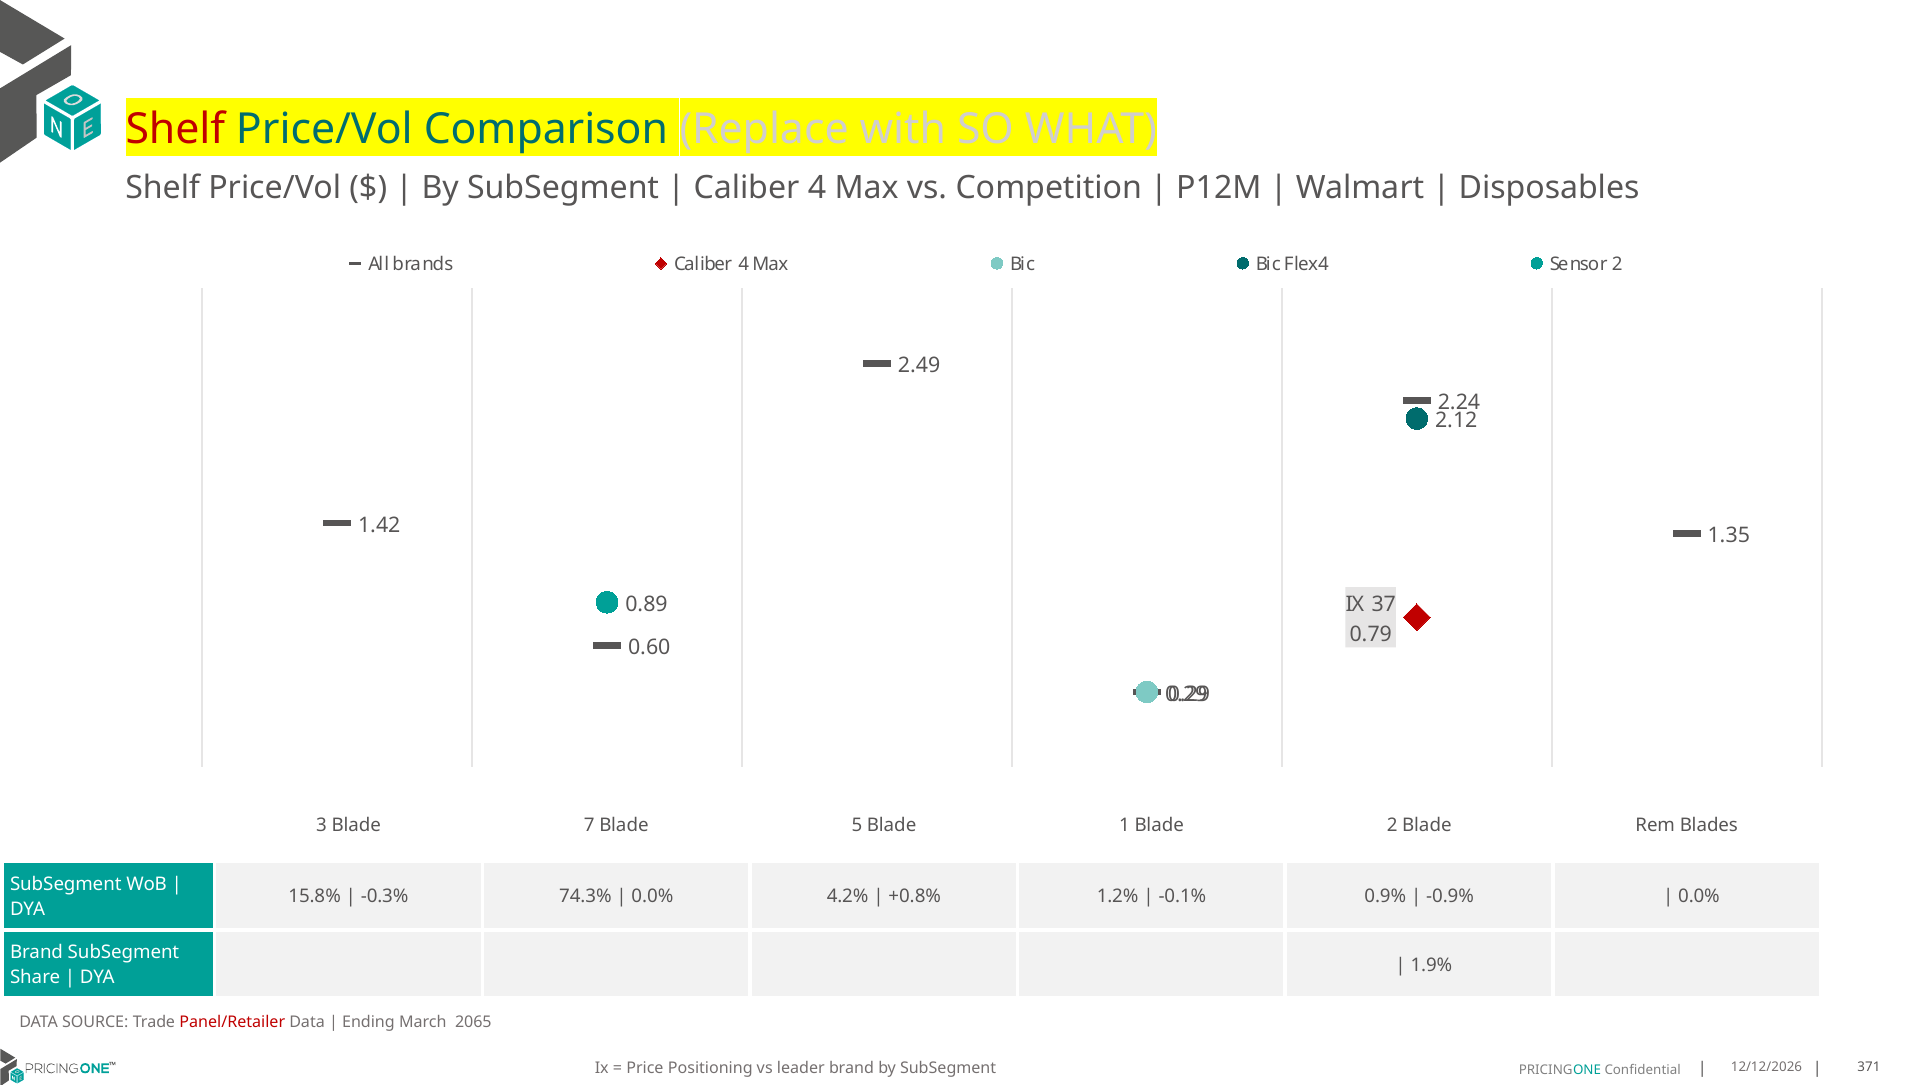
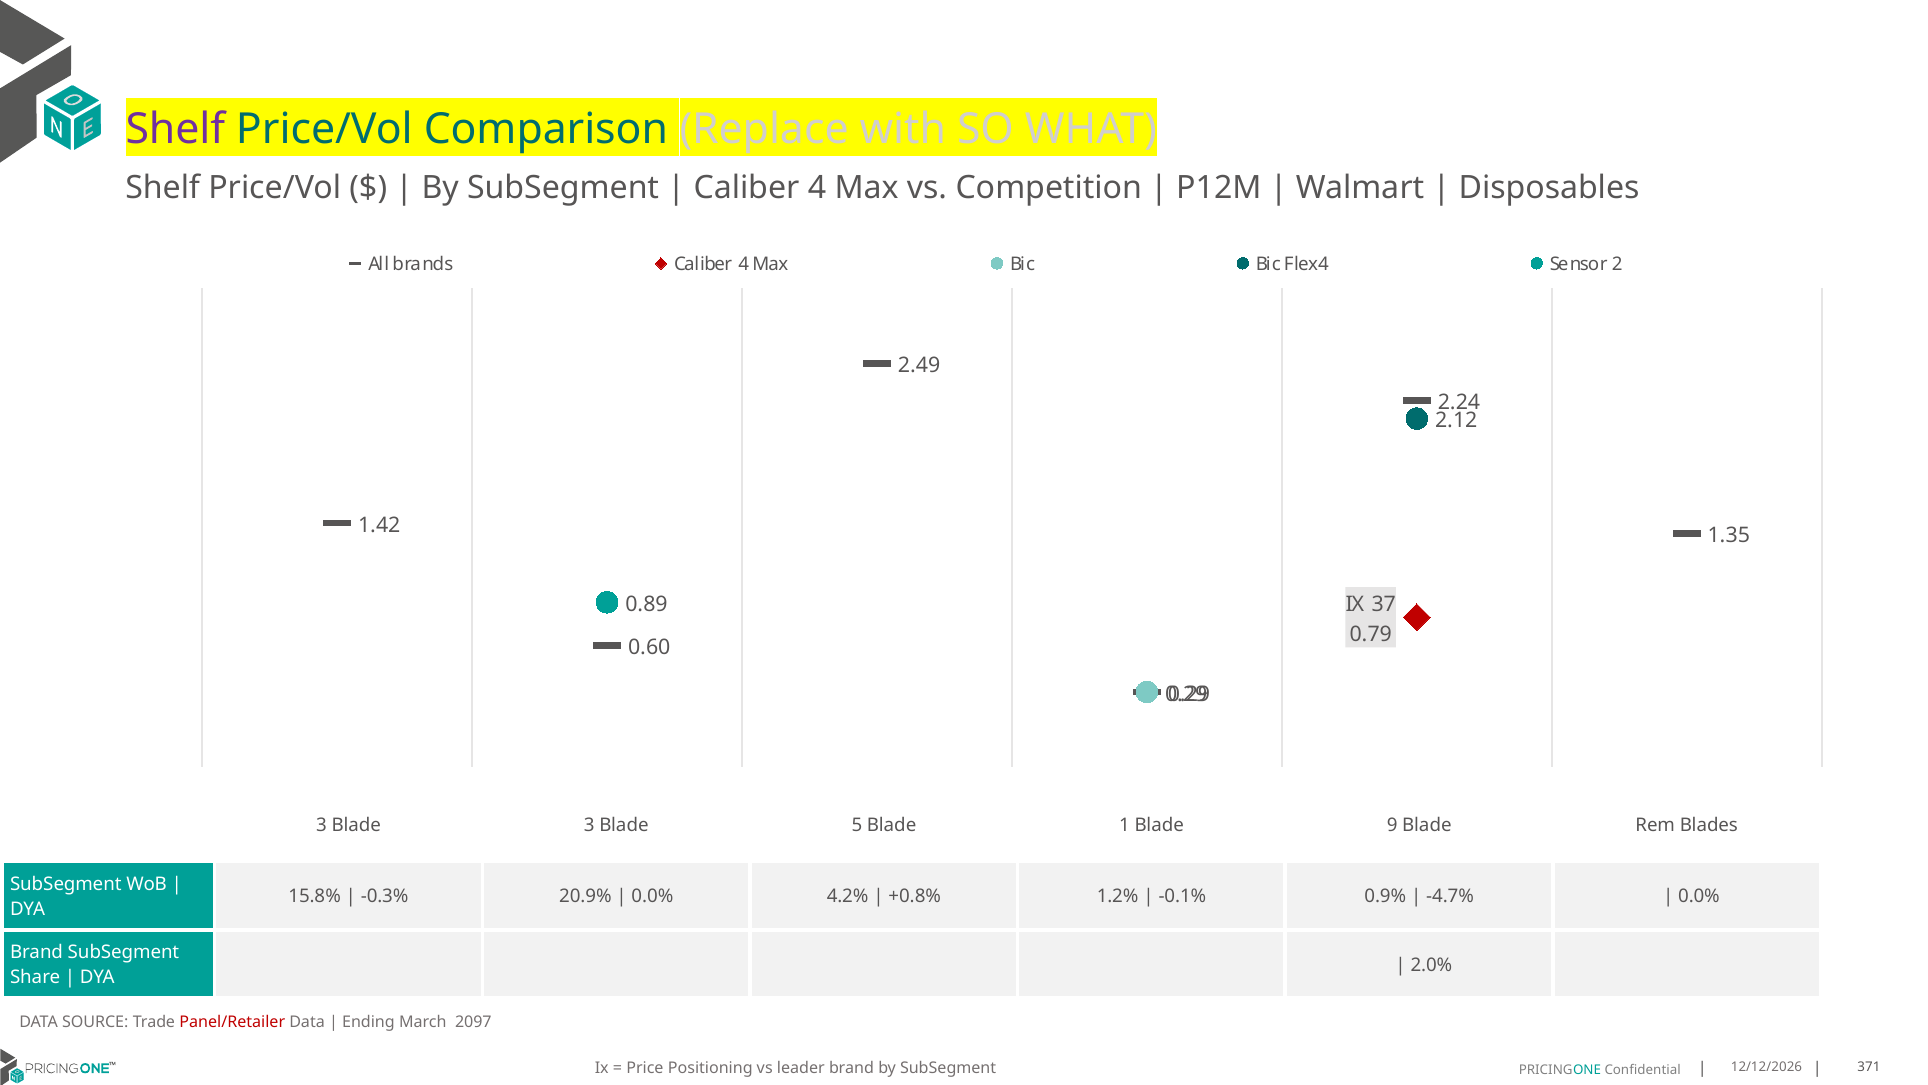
Shelf colour: red -> purple (175, 130)
Blade 7: 7 -> 3 (589, 825)
Blade 2: 2 -> 9 (1392, 825)
74.3%: 74.3% -> 20.9% (585, 896)
-0.9%: -0.9% -> -4.7% (1450, 896)
1.9%: 1.9% -> 2.0% (1431, 965)
2065: 2065 -> 2097 (473, 1021)
